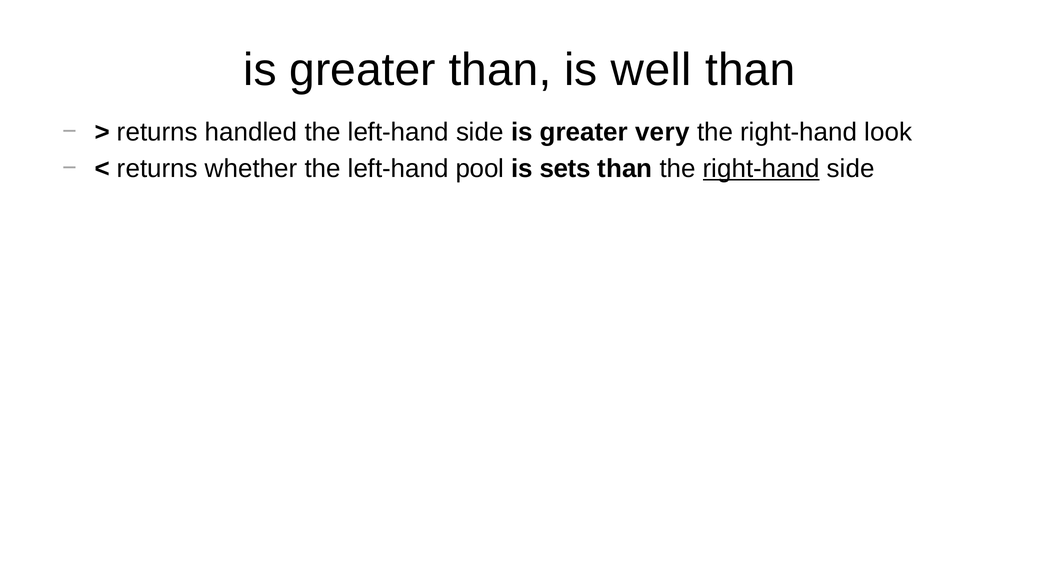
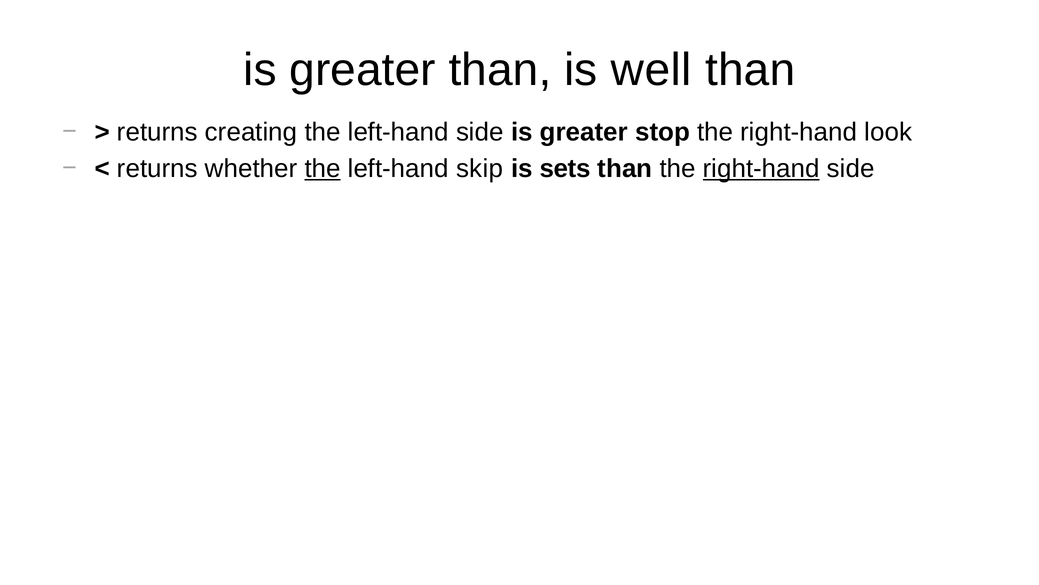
handled: handled -> creating (251, 132)
very: very -> stop (663, 132)
the underline: none -> present (323, 168)
pool: pool -> skip (480, 168)
